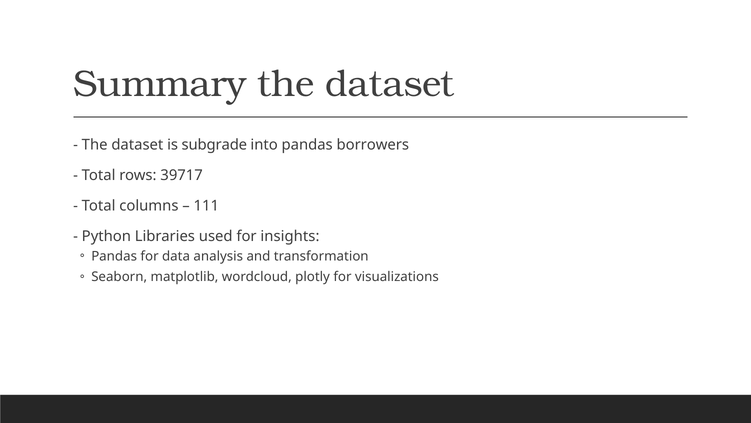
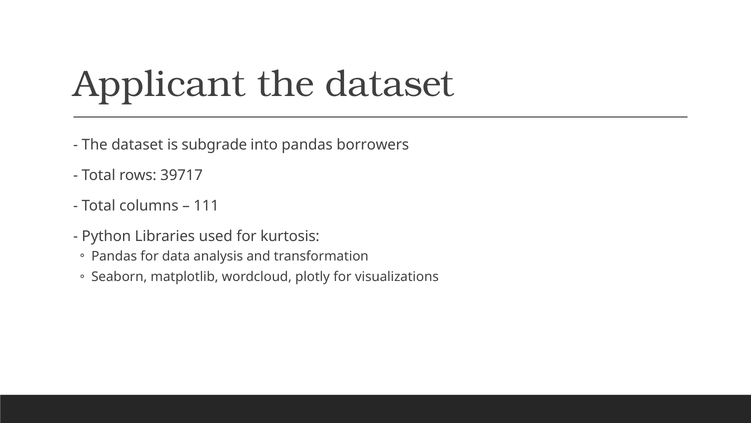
Summary: Summary -> Applicant (160, 84)
insights: insights -> kurtosis (290, 236)
